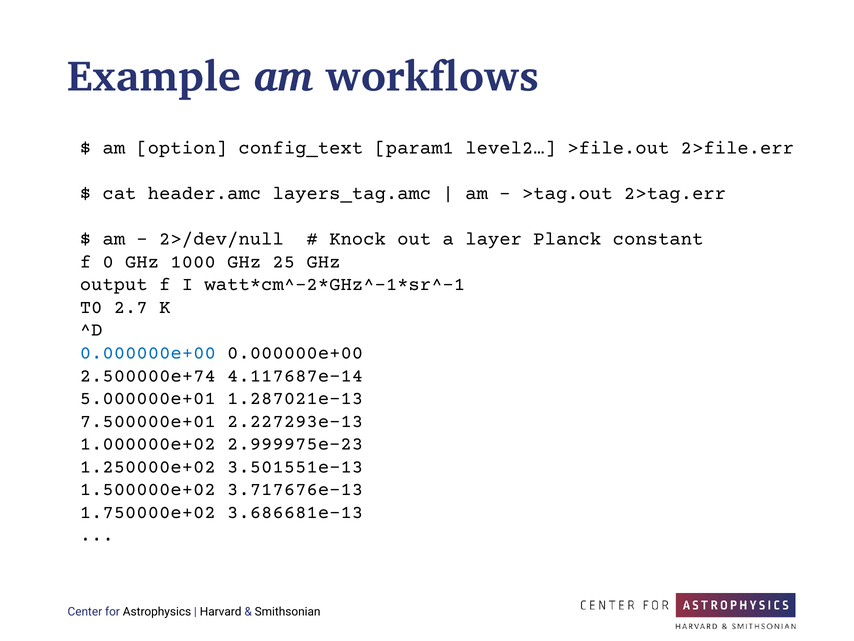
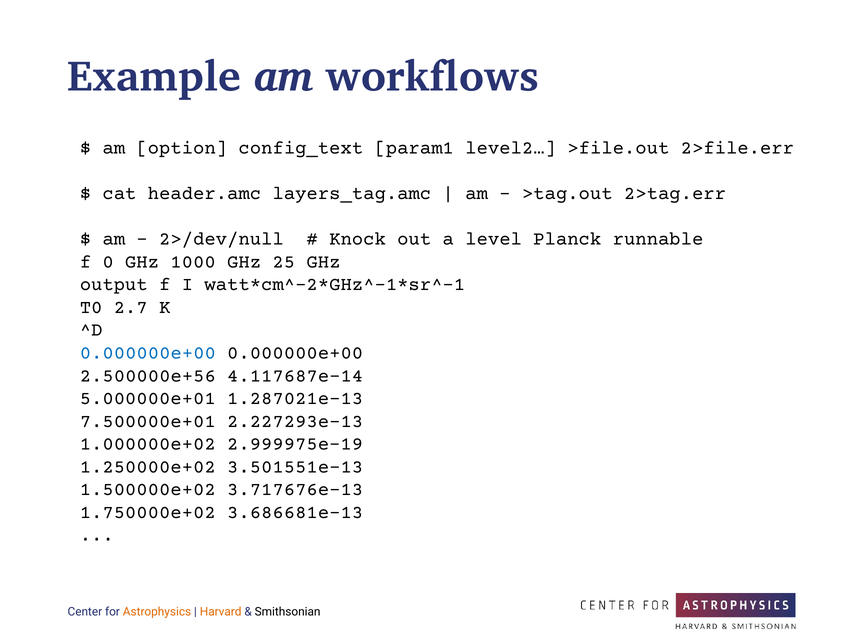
layer: layer -> level (494, 238)
constant: constant -> runnable (658, 238)
2.500000e+74: 2.500000e+74 -> 2.500000e+56 (148, 375)
2.999975e-23: 2.999975e-23 -> 2.999975e-19 (295, 443)
Astrophysics colour: black -> orange (157, 612)
Harvard colour: black -> orange (221, 612)
